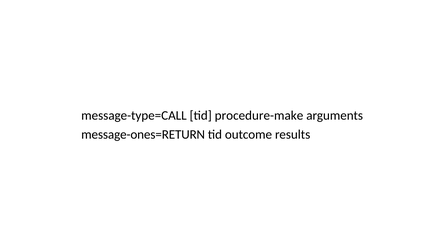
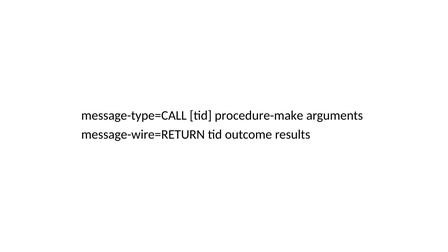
message-ones=RETURN: message-ones=RETURN -> message-wire=RETURN (143, 134)
